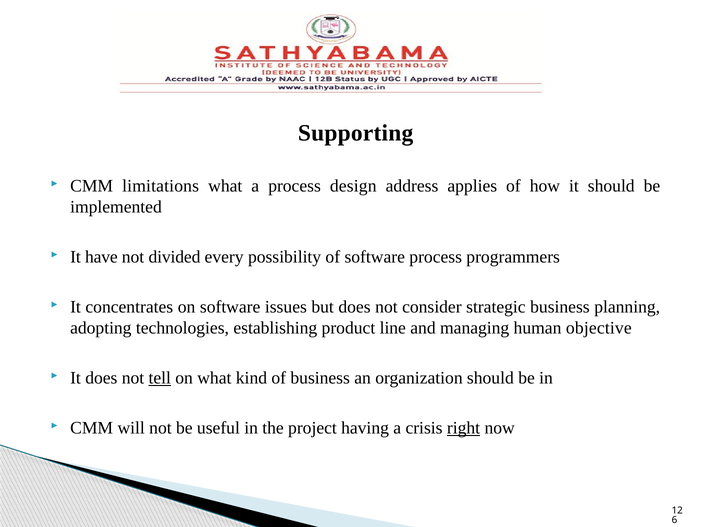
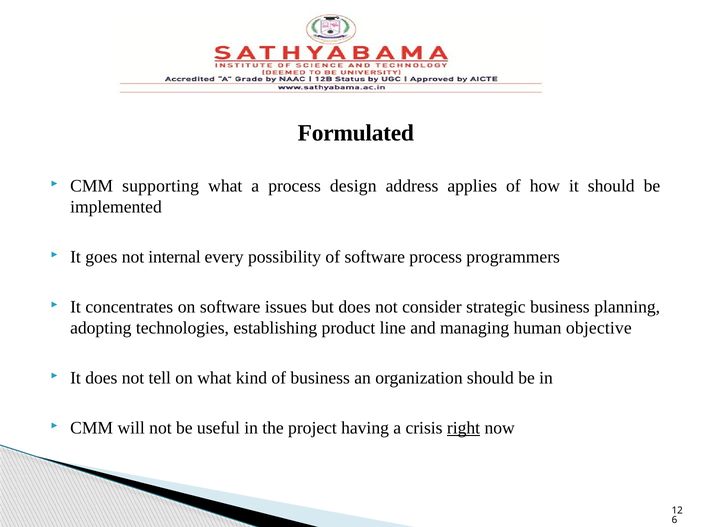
Supporting: Supporting -> Formulated (356, 133)
limitations: limitations -> supporting (161, 186)
have: have -> goes (101, 257)
divided: divided -> internal (175, 257)
tell underline: present -> none (160, 378)
